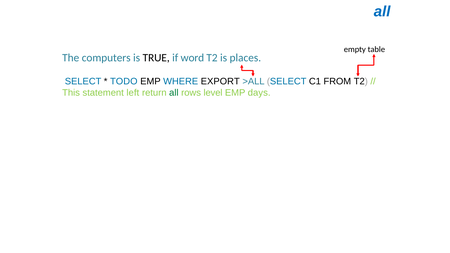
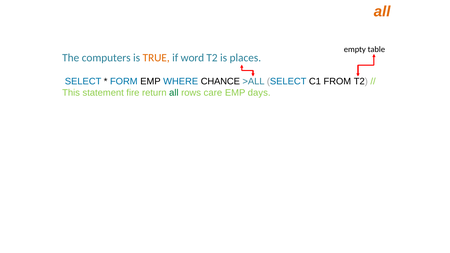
all colour: blue -> orange (382, 12)
TRUE colour: black -> orange (156, 58)
TODO: TODO -> FORM (124, 82)
EXPORT: EXPORT -> CHANCE (220, 82)
left: left -> fire (133, 93)
level: level -> care (213, 93)
